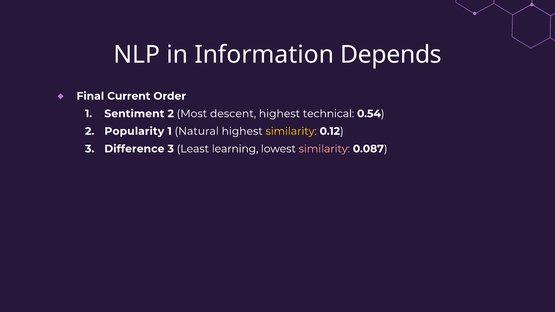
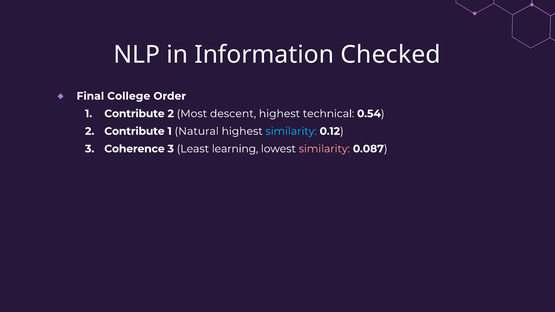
Depends: Depends -> Checked (391, 55)
Current: Current -> College (129, 96)
1 Sentiment: Sentiment -> Contribute (134, 114)
2 Popularity: Popularity -> Contribute (134, 131)
similarity colour: yellow -> light blue (291, 131)
Difference: Difference -> Coherence (134, 149)
